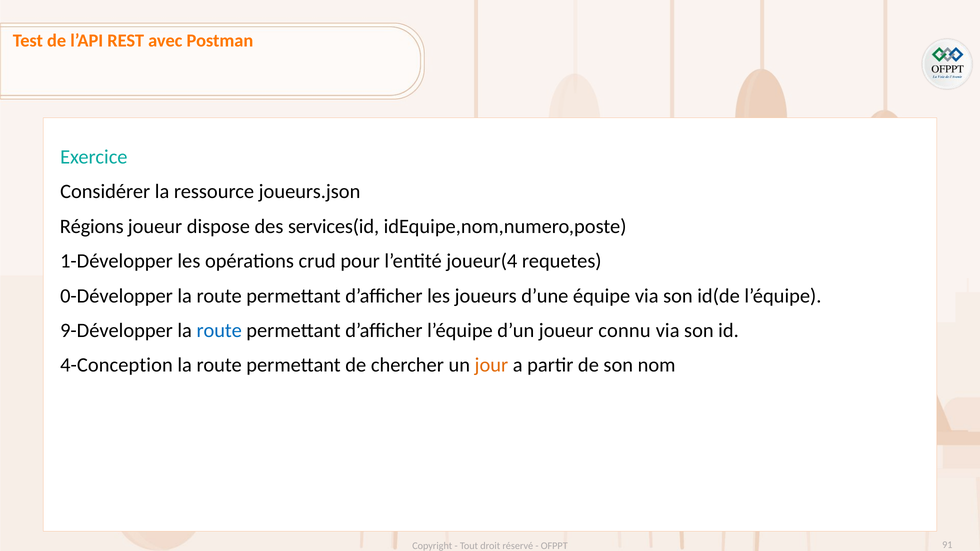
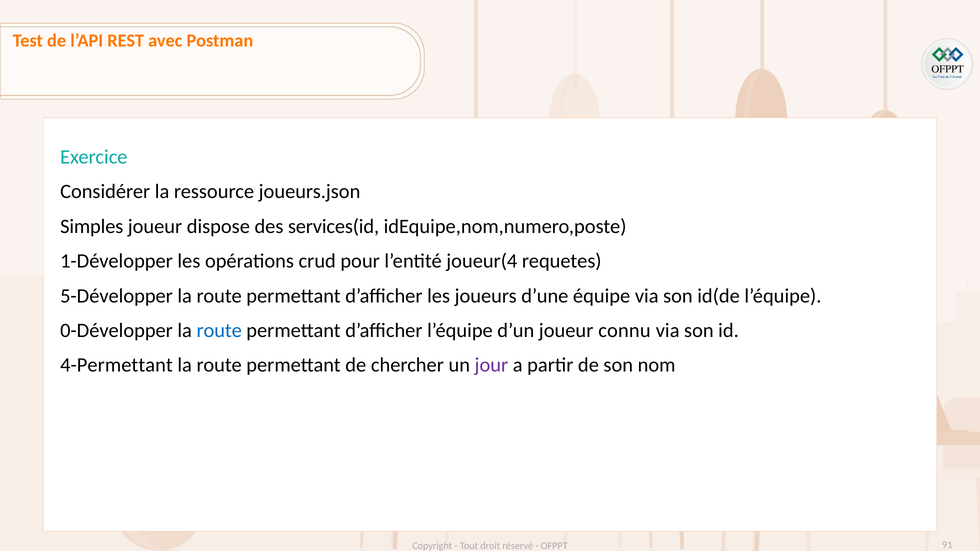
Régions: Régions -> Simples (92, 227)
0-Développer: 0-Développer -> 5-Développer (116, 296)
9-Développer: 9-Développer -> 0-Développer (116, 331)
4-Conception: 4-Conception -> 4-Permettant (116, 365)
jour colour: orange -> purple (491, 365)
